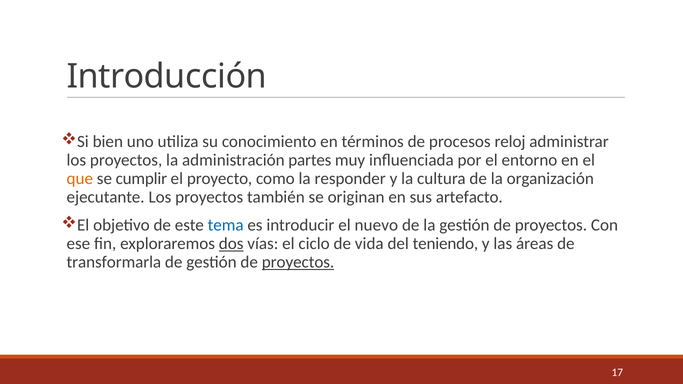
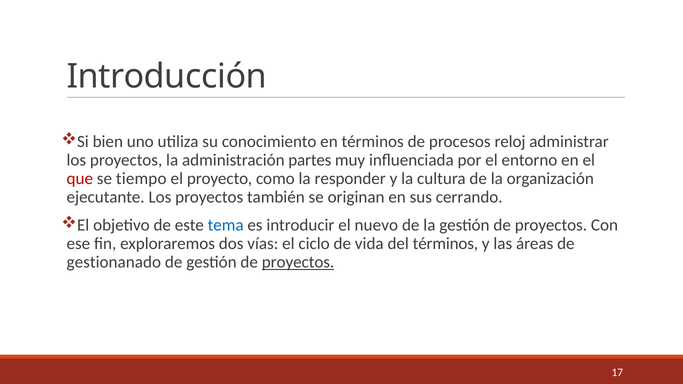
que colour: orange -> red (80, 179)
cumplir: cumplir -> tiempo (141, 179)
artefacto: artefacto -> cerrando (469, 197)
dos underline: present -> none (231, 244)
del teniendo: teniendo -> términos (445, 244)
transformarla: transformarla -> gestionanado (114, 262)
